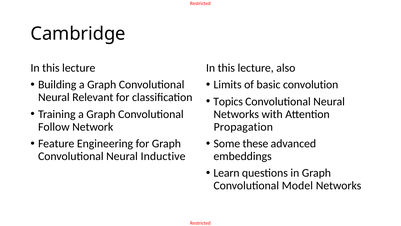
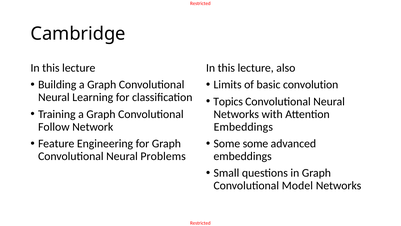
Relevant: Relevant -> Learning (93, 97)
Propagation: Propagation -> Embeddings (243, 127)
Some these: these -> some (255, 143)
Inductive: Inductive -> Problems (163, 156)
Learn: Learn -> Small (226, 173)
